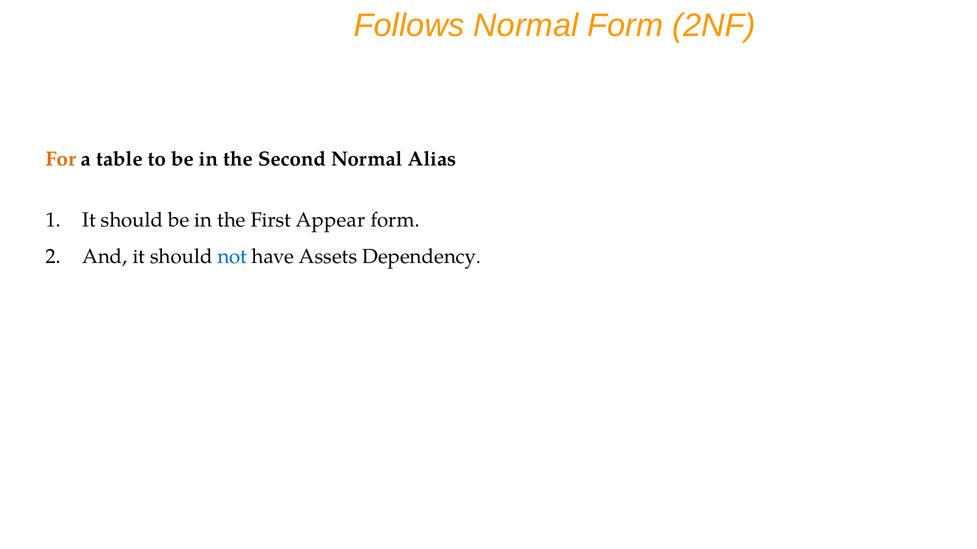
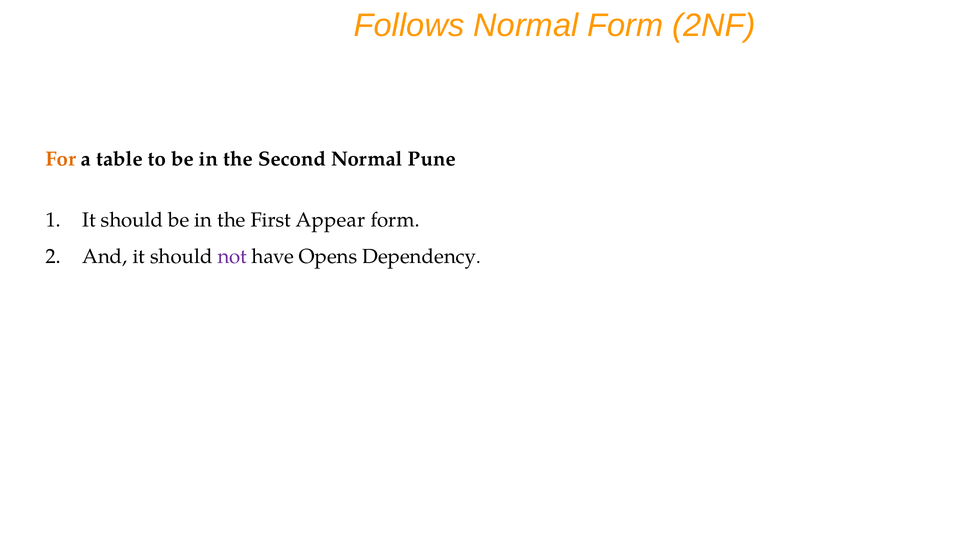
Alias: Alias -> Pune (432, 159)
not colour: blue -> purple (232, 257)
Assets: Assets -> Opens (328, 257)
